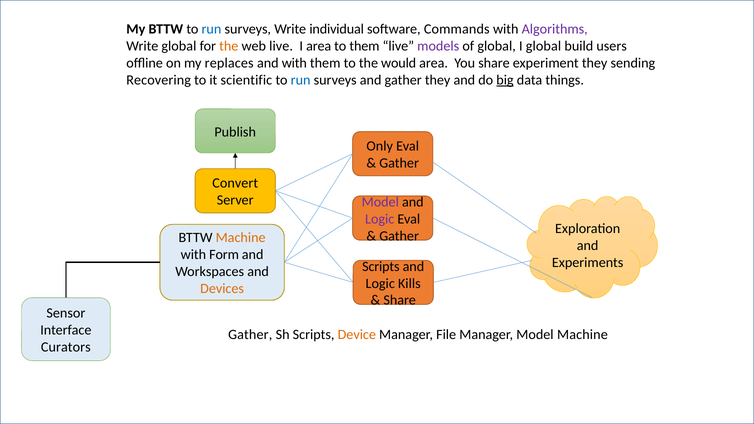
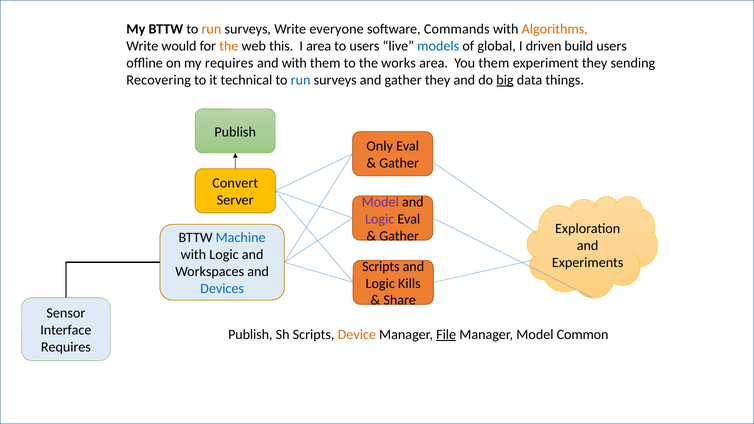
run colour: blue -> orange (211, 29)
individual: individual -> everyone (337, 29)
Algorithms colour: purple -> orange (555, 29)
Write global: global -> would (179, 46)
web live: live -> this (281, 46)
to them: them -> users (364, 46)
models colour: purple -> blue (438, 46)
I global: global -> driven (544, 46)
my replaces: replaces -> requires (229, 63)
would: would -> works (399, 63)
You share: share -> them (494, 63)
scientific: scientific -> technical (246, 80)
Machine colour: orange -> blue (241, 238)
with Form: Form -> Logic (224, 255)
Devices colour: orange -> blue (222, 289)
Gather: Gather -> Publish (250, 335)
File underline: none -> present (446, 335)
Model Machine: Machine -> Common (583, 335)
Curators: Curators -> Requires (66, 347)
